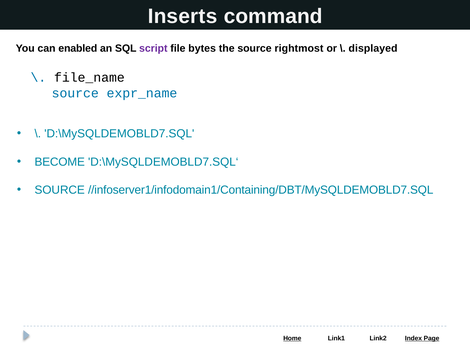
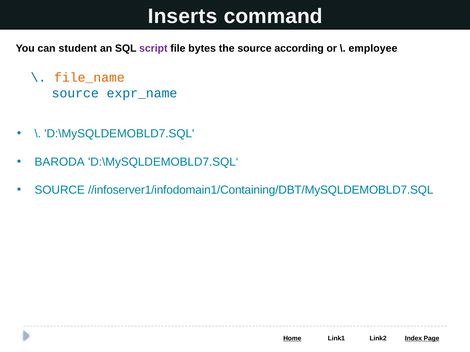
enabled: enabled -> student (78, 48)
rightmost: rightmost -> according (299, 48)
displayed: displayed -> employee (373, 48)
file_name colour: black -> orange (89, 78)
BECOME: BECOME -> BARODA (60, 162)
